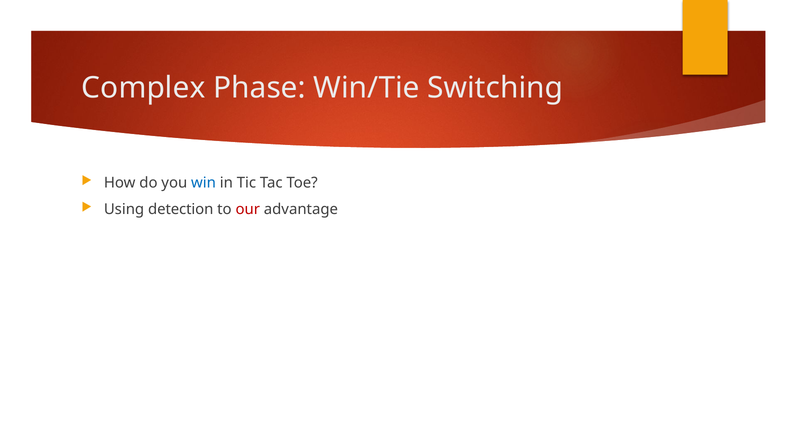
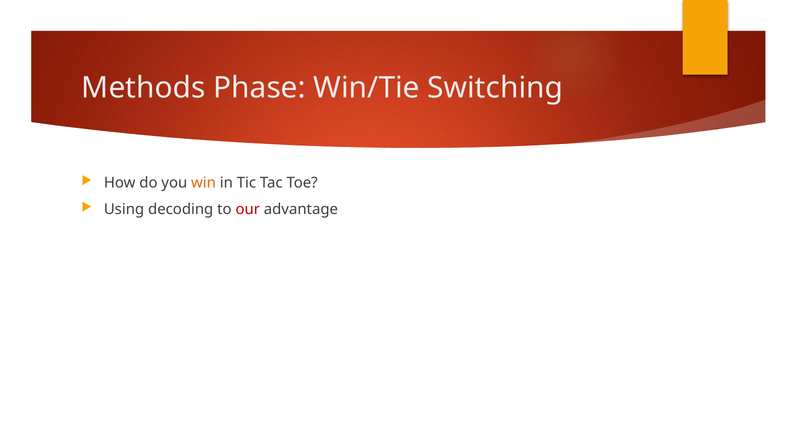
Complex: Complex -> Methods (143, 88)
win colour: blue -> orange (204, 183)
detection: detection -> decoding (181, 209)
